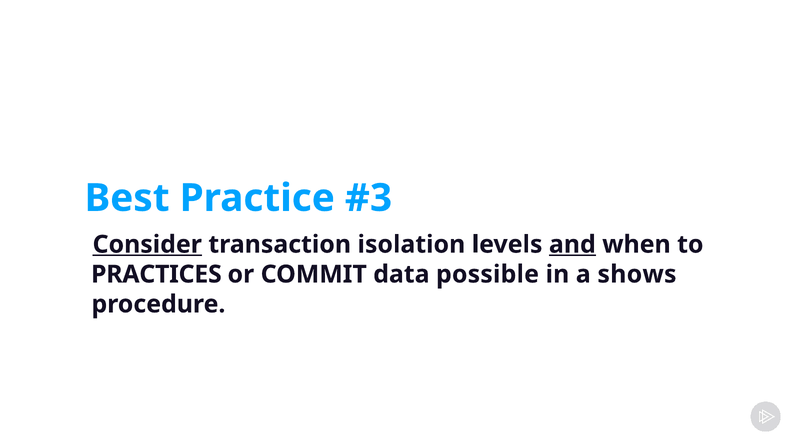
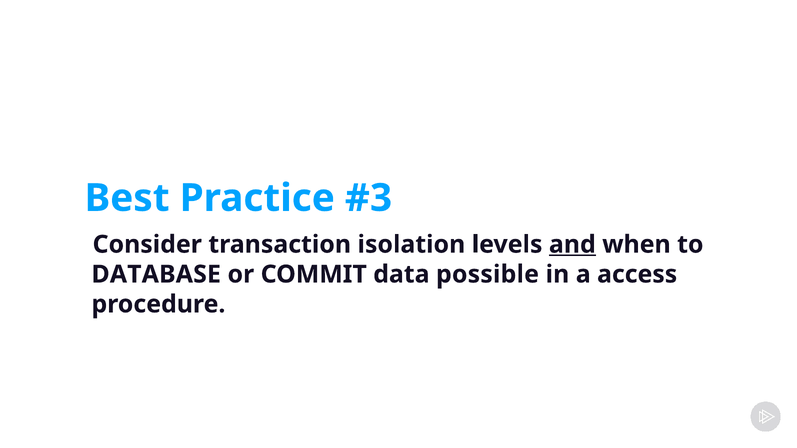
Consider underline: present -> none (147, 245)
PRACTICES: PRACTICES -> DATABASE (156, 275)
shows: shows -> access (637, 275)
